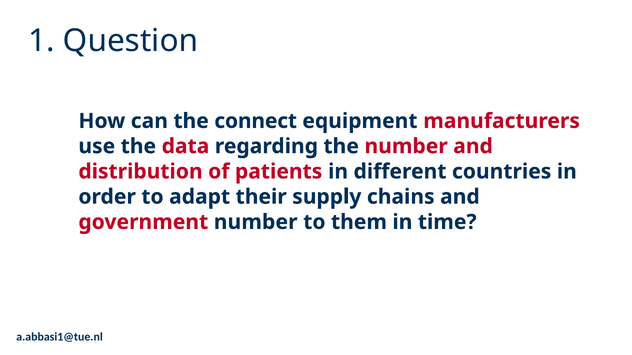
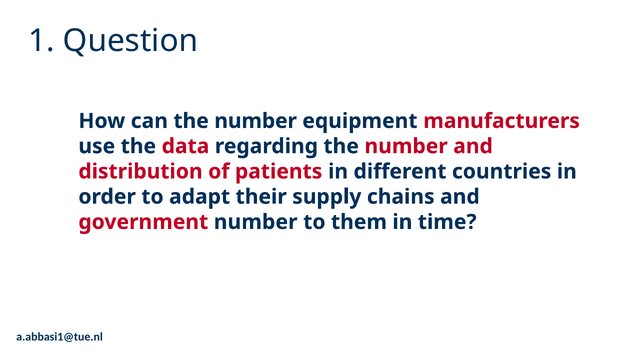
can the connect: connect -> number (256, 121)
